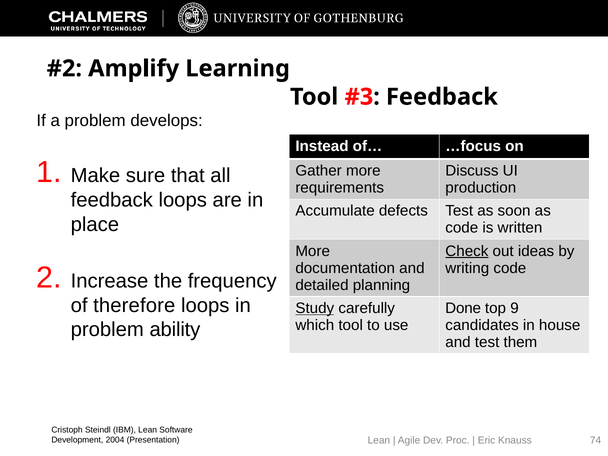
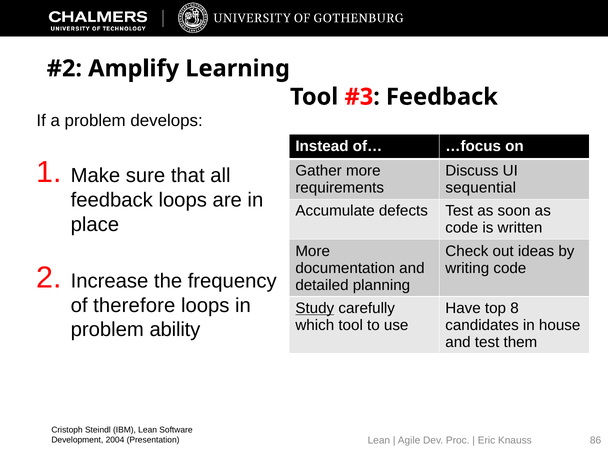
production: production -> sequential (481, 188)
Check underline: present -> none (467, 251)
Done: Done -> Have (463, 308)
9: 9 -> 8 (515, 308)
74: 74 -> 86 (596, 441)
